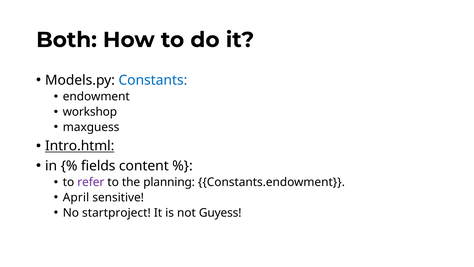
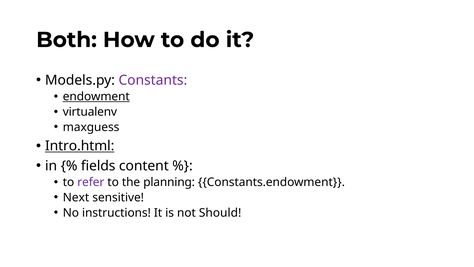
Constants colour: blue -> purple (153, 80)
endowment underline: none -> present (96, 96)
workshop: workshop -> virtualenv (90, 112)
April: April -> Next (76, 197)
startproject: startproject -> instructions (116, 213)
Guyess: Guyess -> Should (220, 213)
